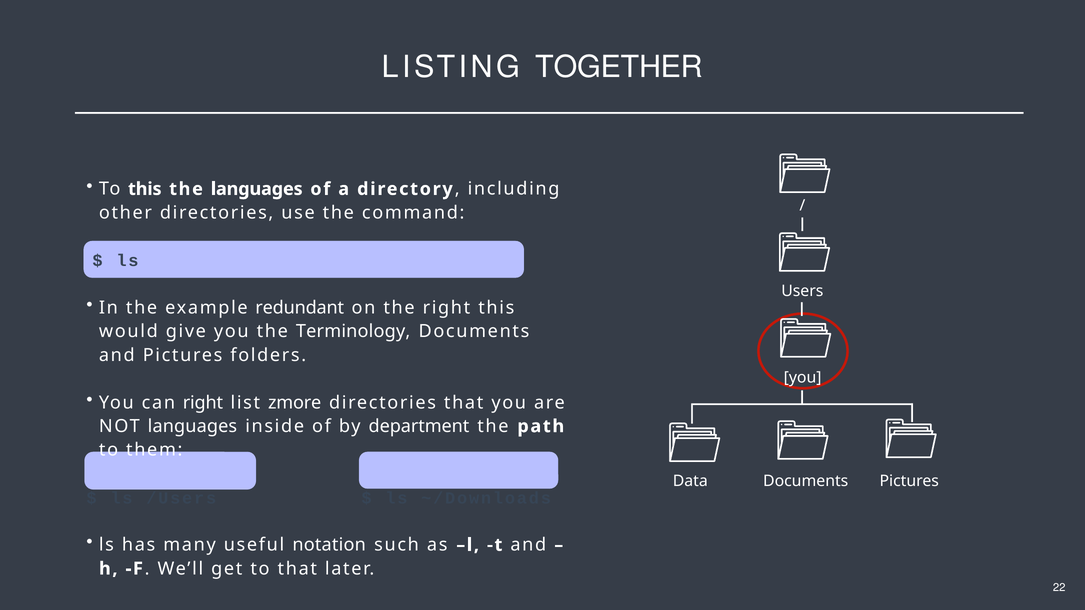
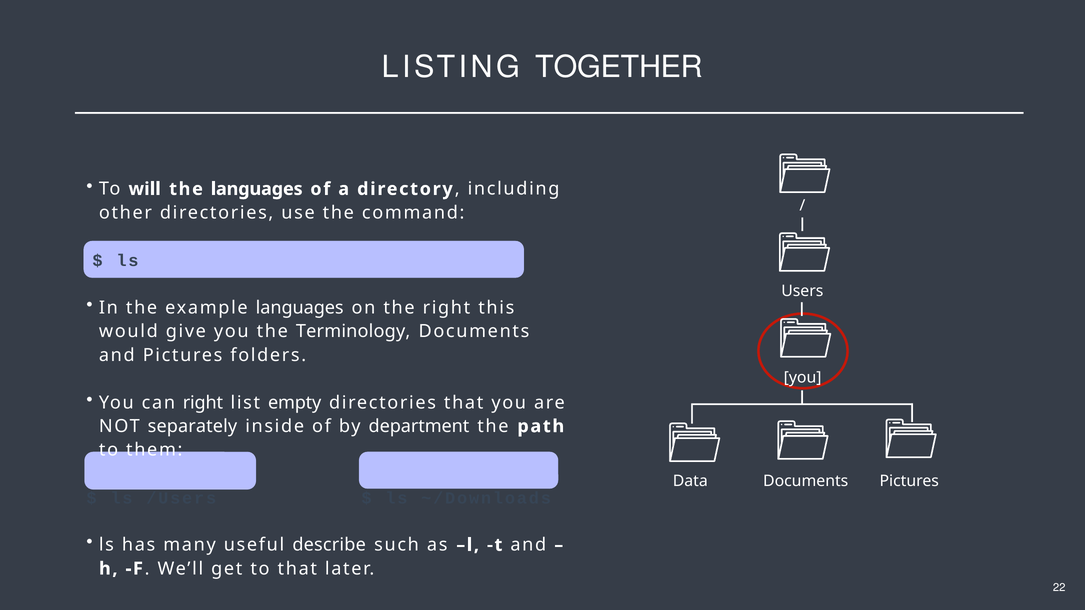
To this: this -> will (145, 189)
example redundant: redundant -> languages (300, 308)
zmore: zmore -> empty (295, 403)
NOT languages: languages -> separately (192, 427)
notation: notation -> describe (329, 545)
